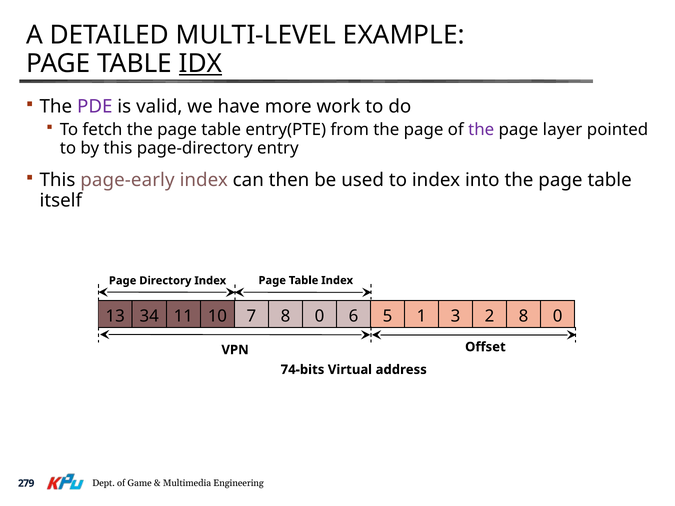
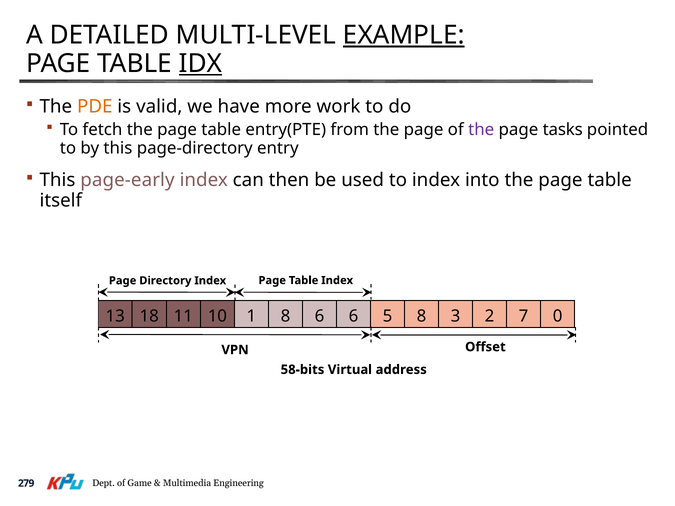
EXAMPLE underline: none -> present (404, 35)
PDE colour: purple -> orange (95, 107)
layer: layer -> tasks (563, 130)
34: 34 -> 18 (149, 316)
7: 7 -> 1 (251, 316)
0: 0 -> 6 (319, 316)
5 1: 1 -> 8 (422, 316)
2 8: 8 -> 7 (524, 316)
74-bits: 74-bits -> 58-bits (302, 370)
